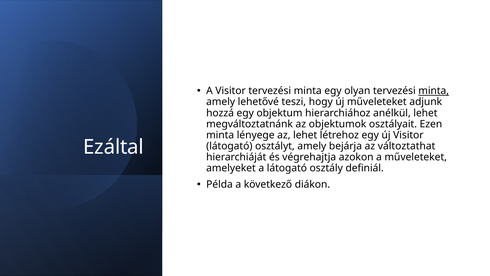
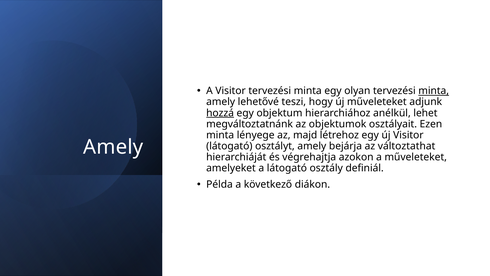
hozzá underline: none -> present (220, 113)
az lehet: lehet -> majd (305, 135)
Ezáltal: Ezáltal -> Amely (113, 147)
